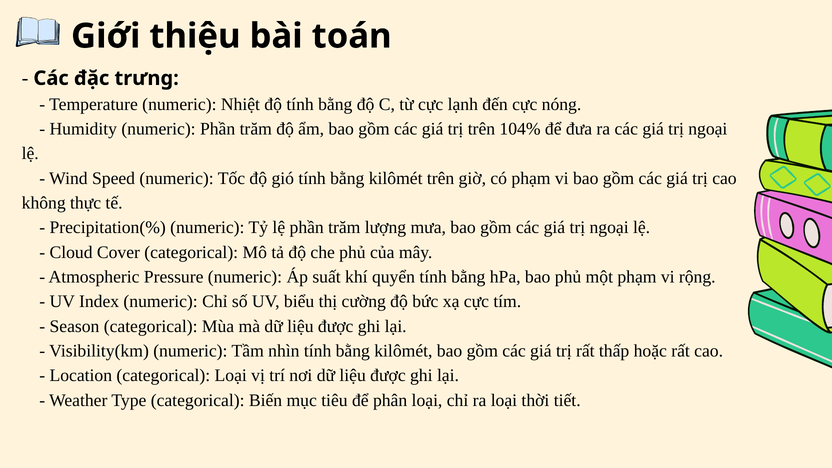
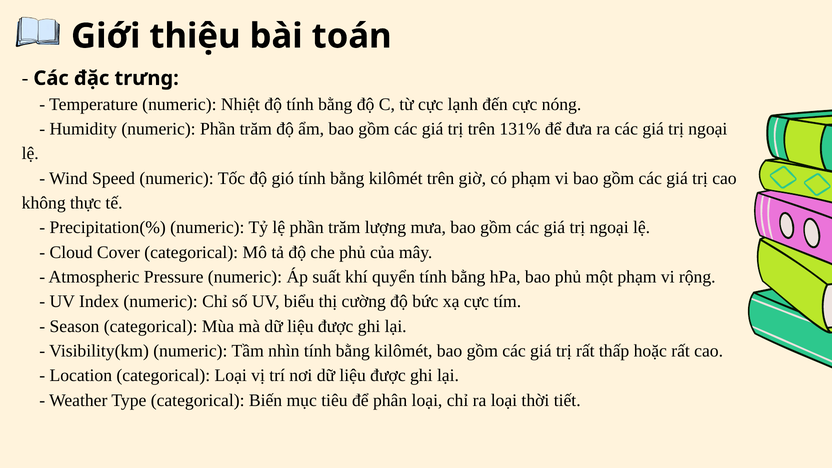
104%: 104% -> 131% (520, 129)
